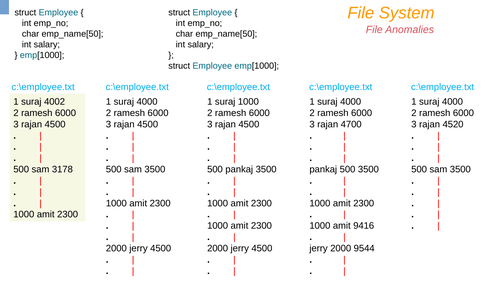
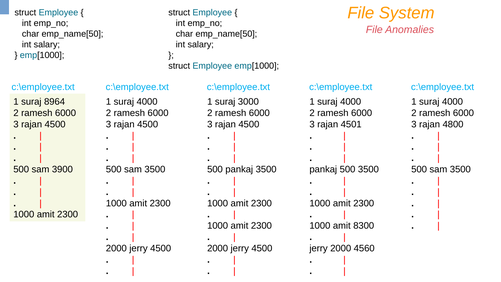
4002: 4002 -> 8964 (55, 102)
suraj 1000: 1000 -> 3000 (248, 102)
4700: 4700 -> 4501 (351, 124)
4520: 4520 -> 4800 (453, 124)
3178: 3178 -> 3900 (62, 169)
9416: 9416 -> 8300 (364, 226)
9544: 9544 -> 4560 (364, 248)
